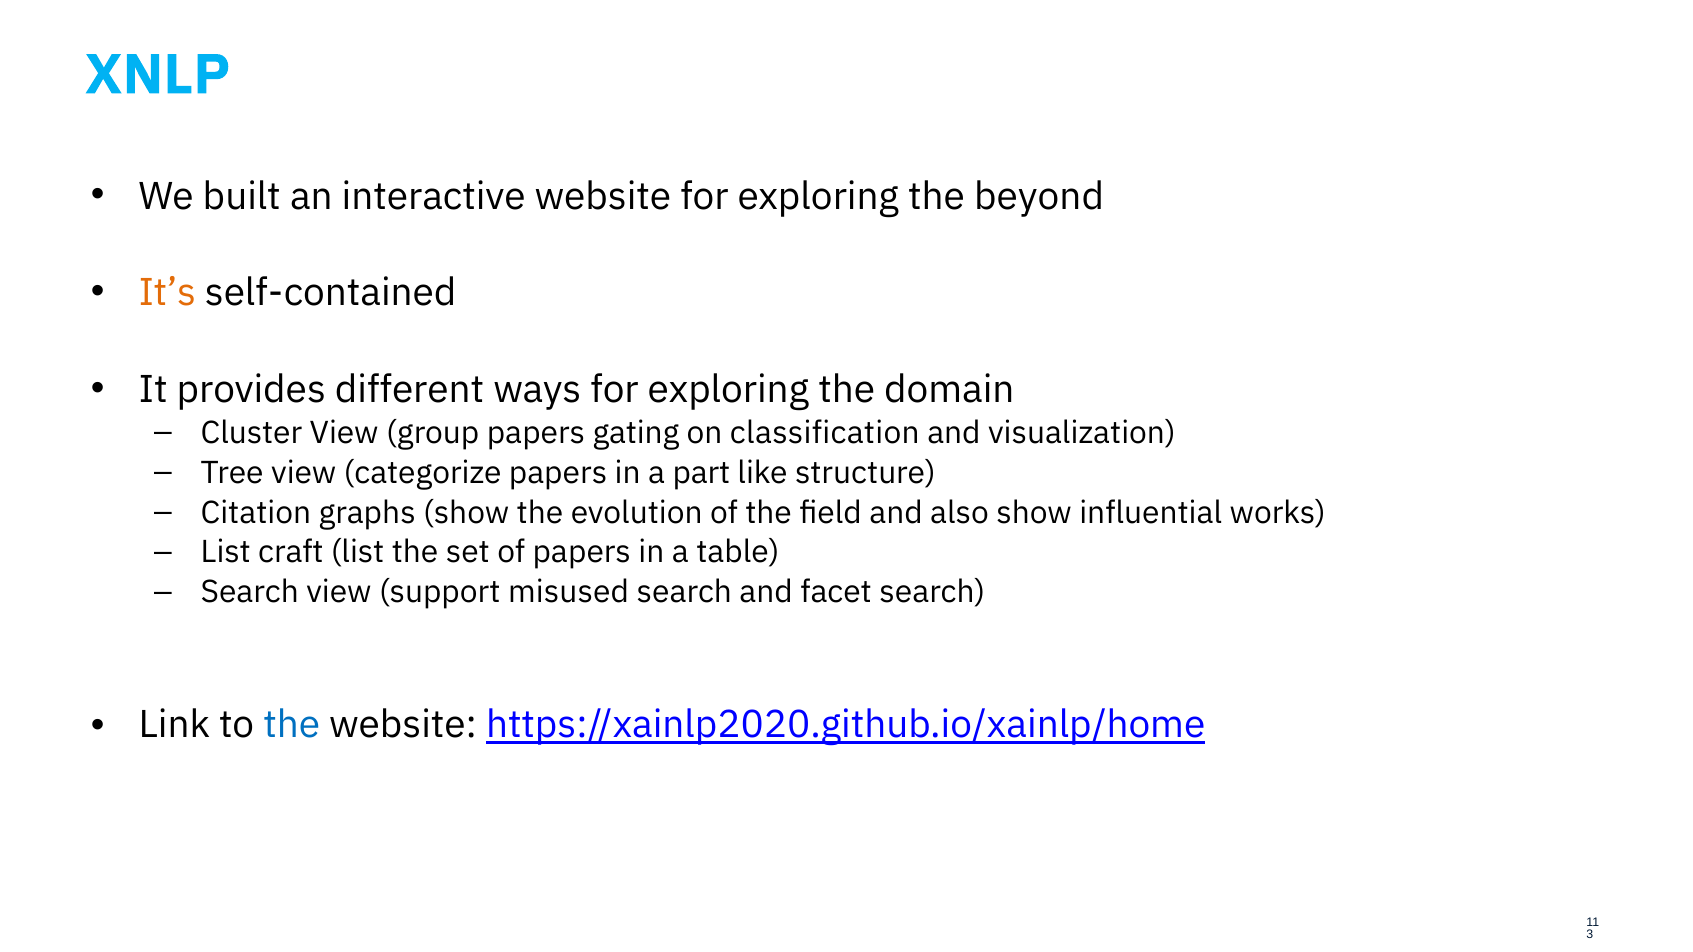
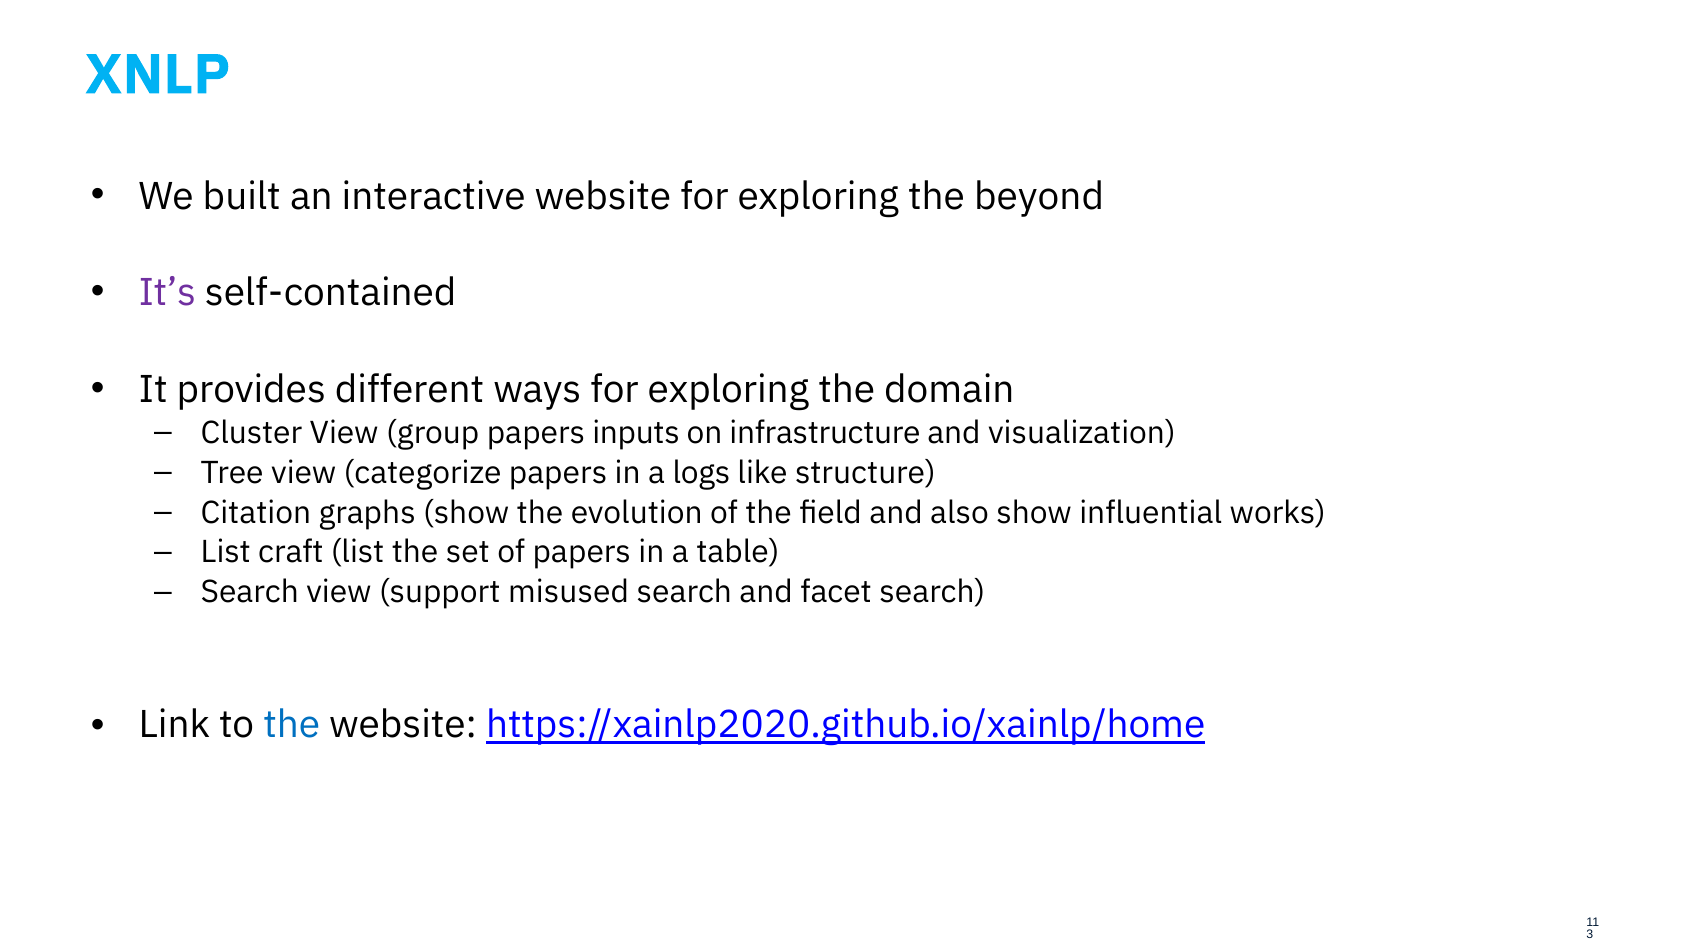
It’s colour: orange -> purple (167, 293)
gating: gating -> inputs (636, 433)
classification: classification -> infrastructure (825, 433)
part: part -> logs (701, 473)
